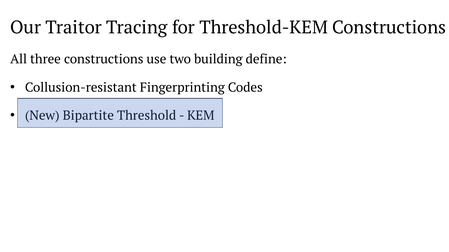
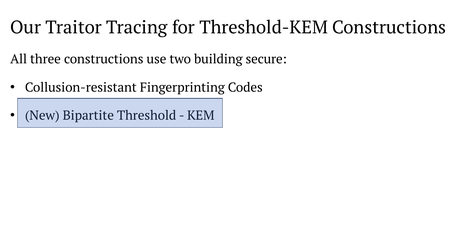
define: define -> secure (266, 59)
